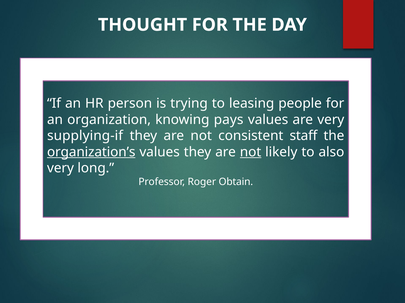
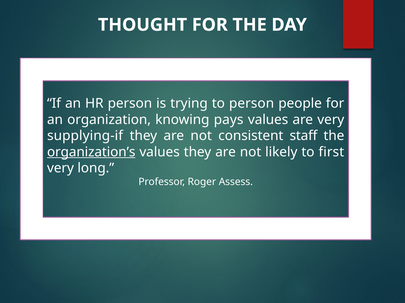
to leasing: leasing -> person (252, 104)
not underline: present -> none (251, 152)
also: also -> first (331, 152)
Obtain: Obtain -> Assess (236, 182)
